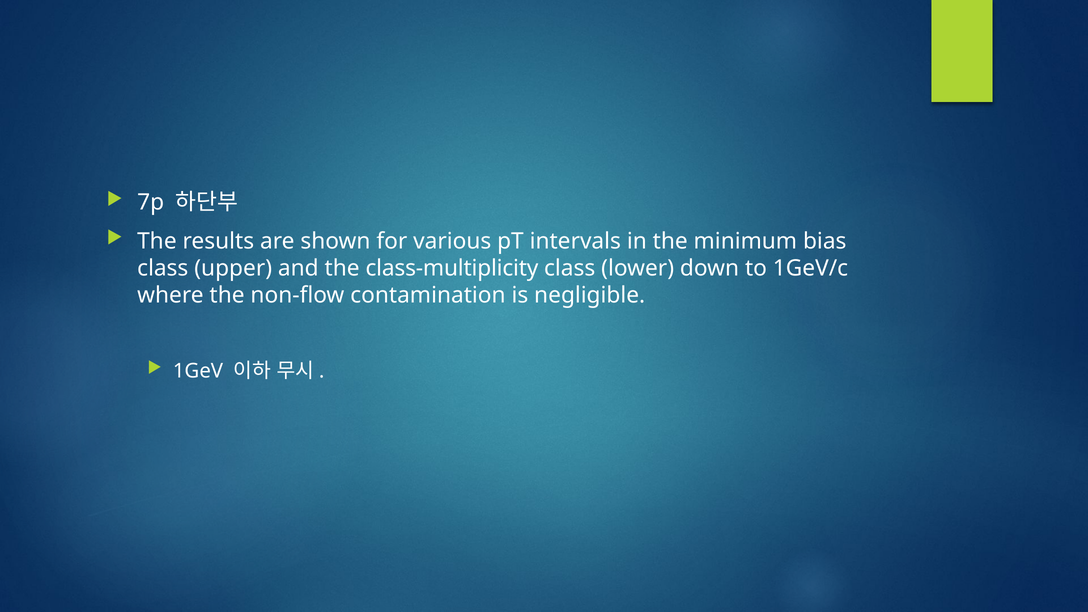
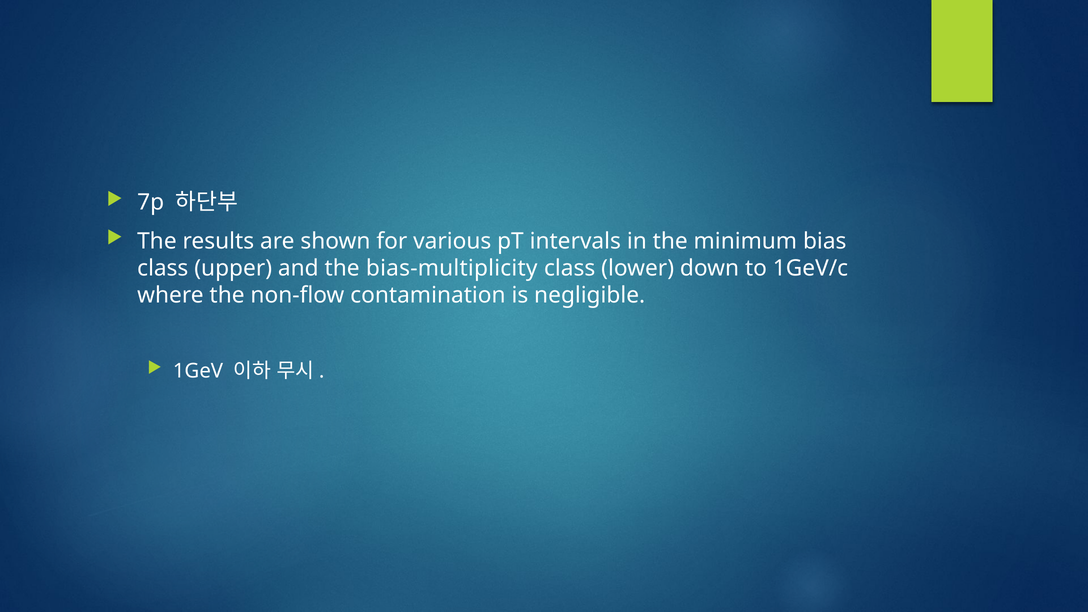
class-multiplicity: class-multiplicity -> bias-multiplicity (452, 268)
